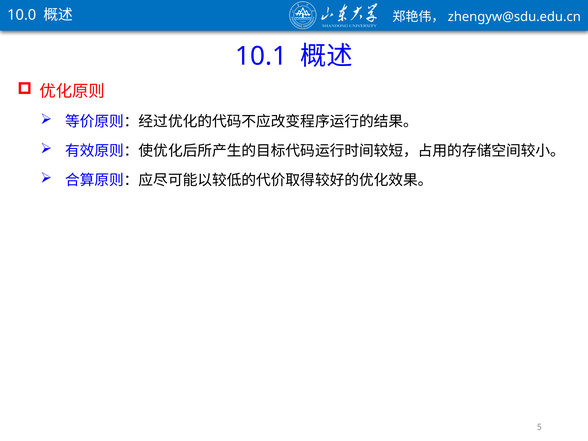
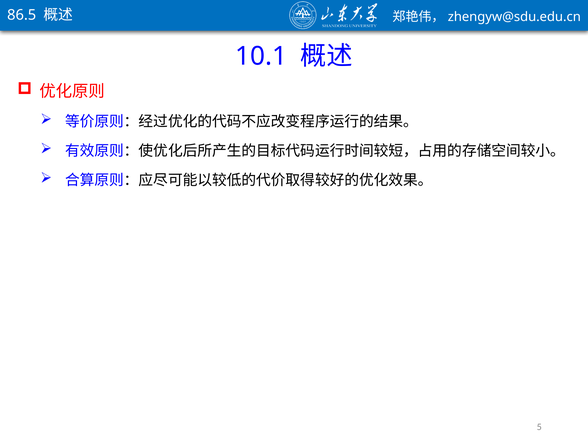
10.0: 10.0 -> 86.5 (22, 15)
